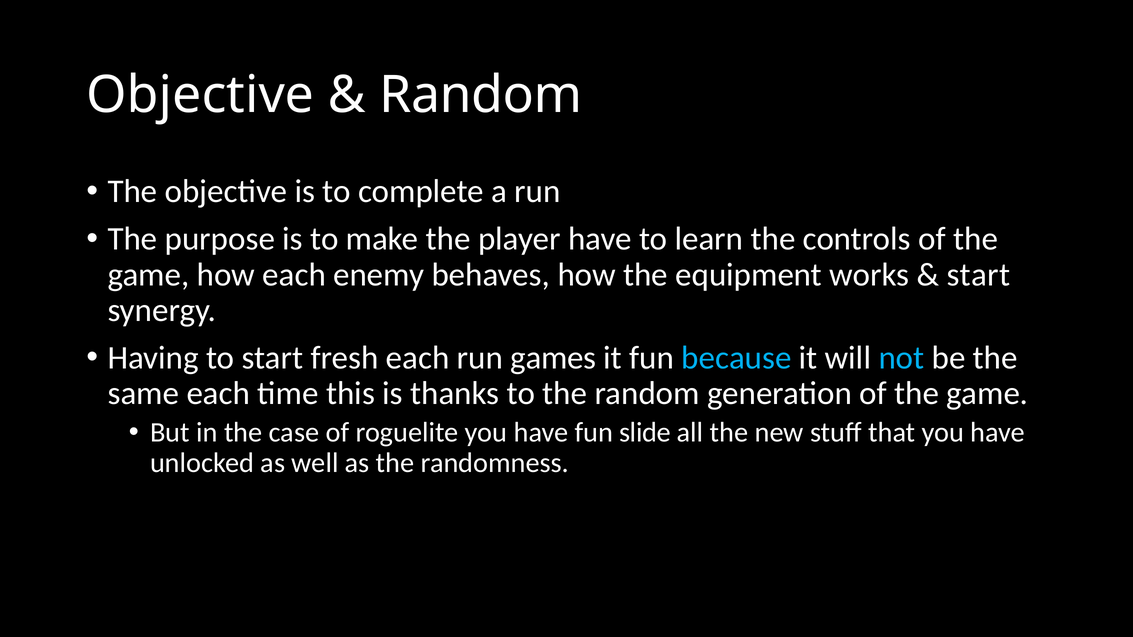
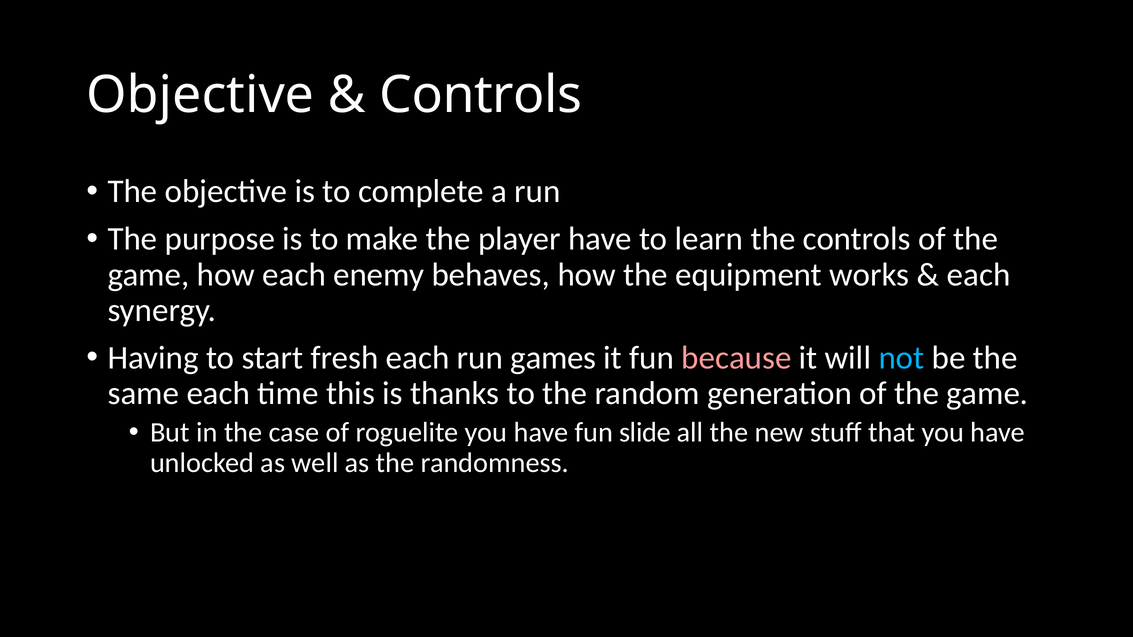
Random: Random -> Controls (481, 95)
start: start -> each (979, 275)
because colour: light blue -> pink (736, 358)
